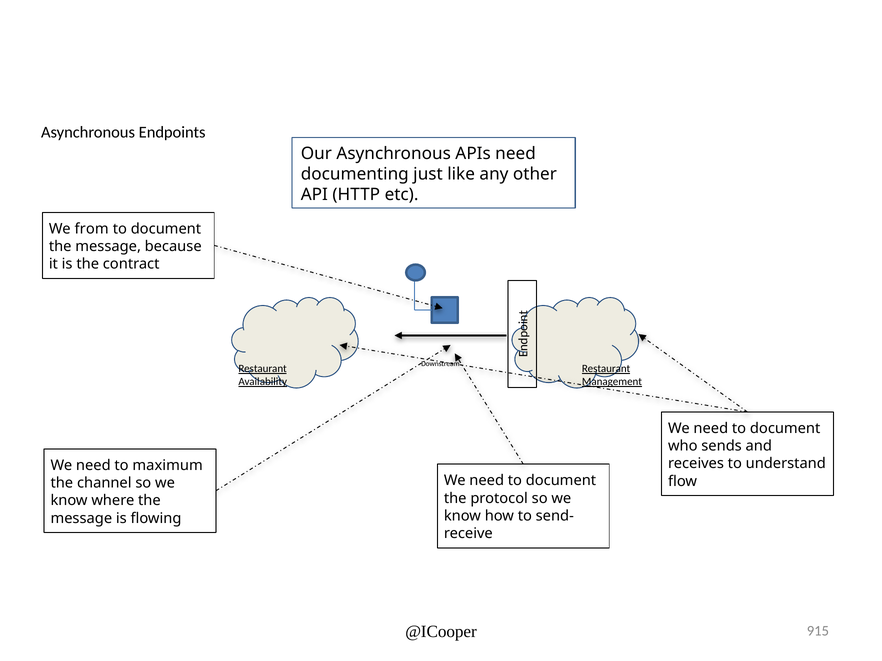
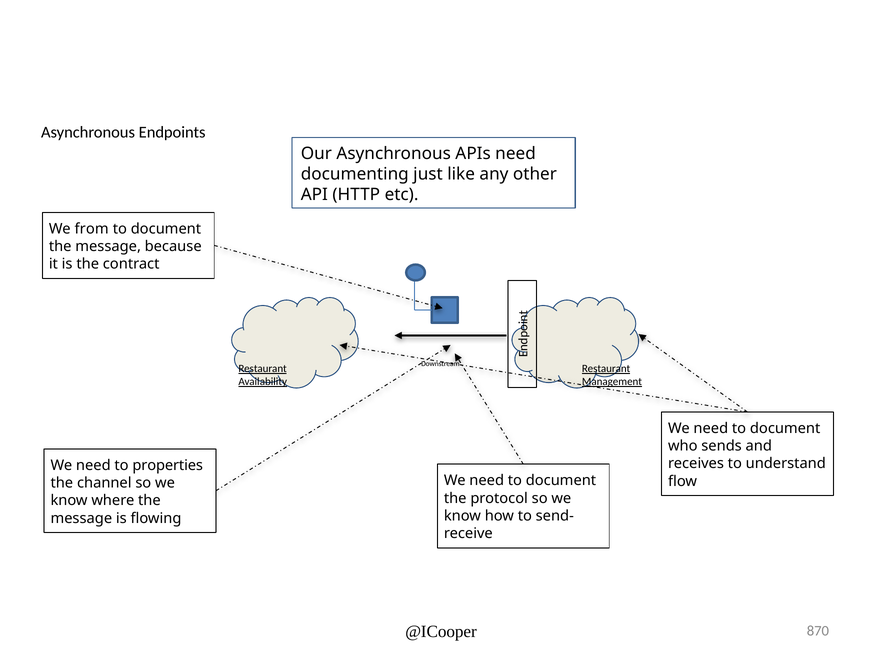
maximum: maximum -> properties (168, 466)
915: 915 -> 870 (818, 632)
